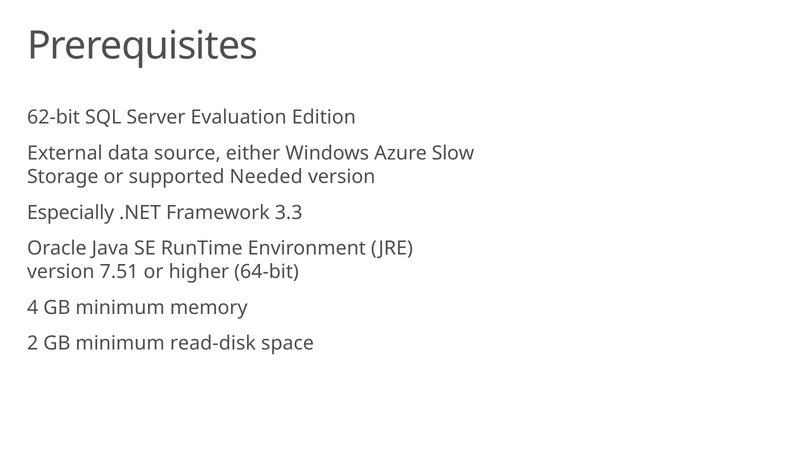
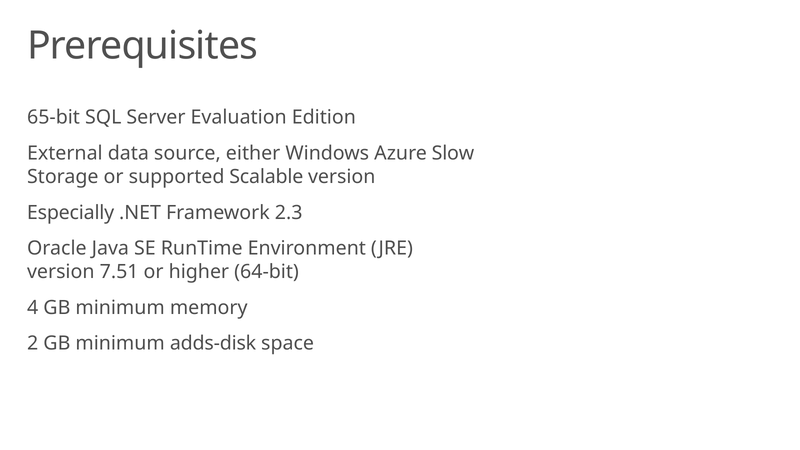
62-bit: 62-bit -> 65-bit (54, 117)
Needed: Needed -> Scalable (266, 177)
3.3: 3.3 -> 2.3 (289, 213)
read-disk: read-disk -> adds-disk (213, 343)
